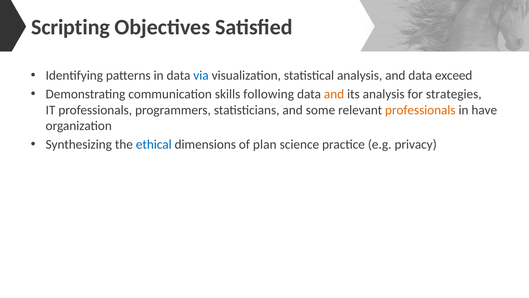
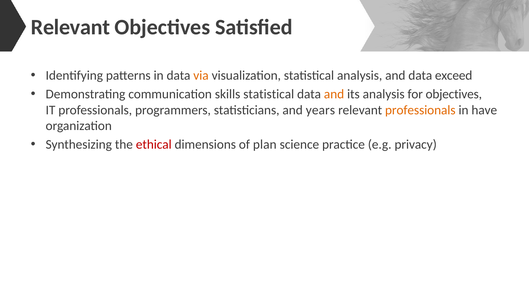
Scripting: Scripting -> Relevant (70, 27)
via colour: blue -> orange (201, 75)
skills following: following -> statistical (269, 94)
for strategies: strategies -> objectives (454, 94)
some: some -> years (320, 110)
ethical colour: blue -> red (154, 144)
